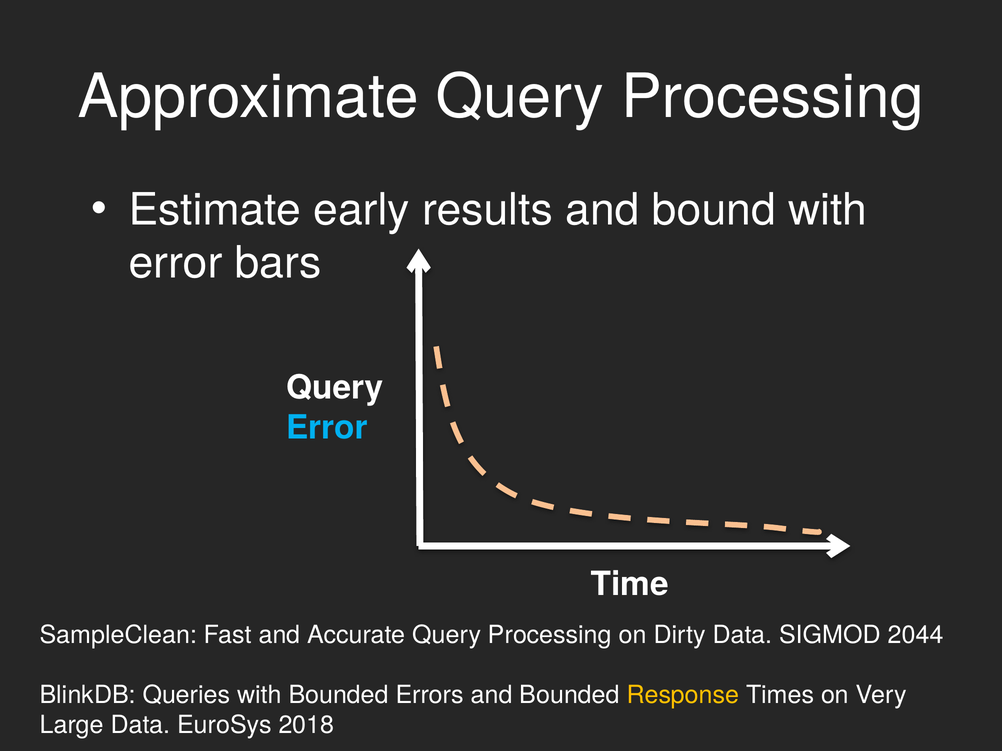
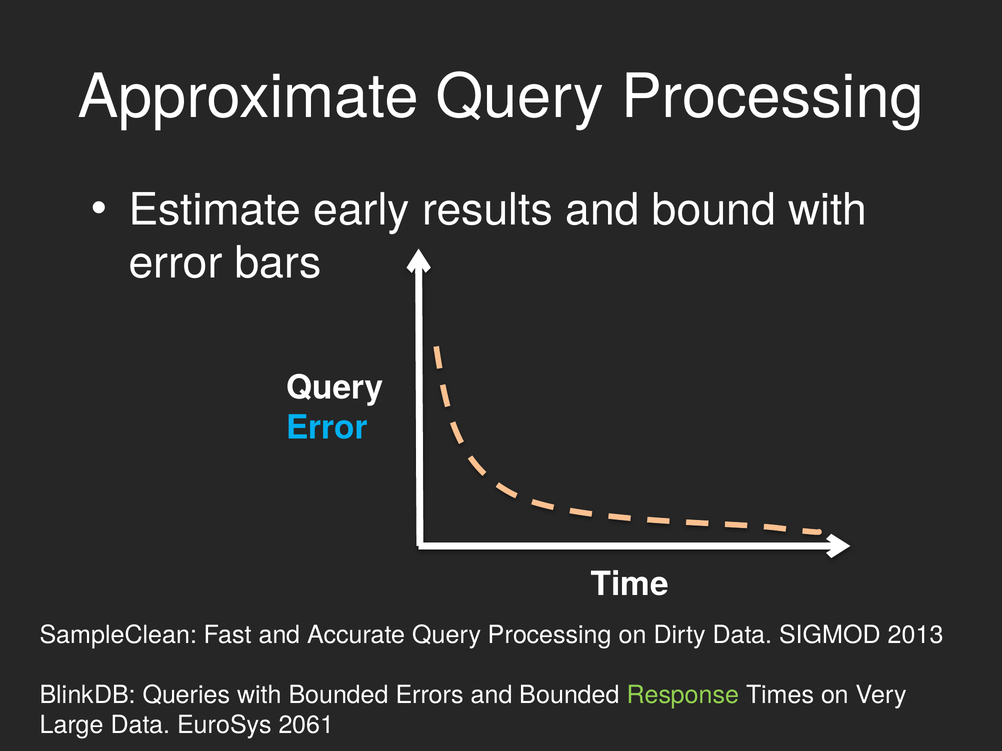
2044: 2044 -> 2013 (916, 635)
Response colour: yellow -> light green (683, 695)
2018: 2018 -> 2061 (306, 726)
